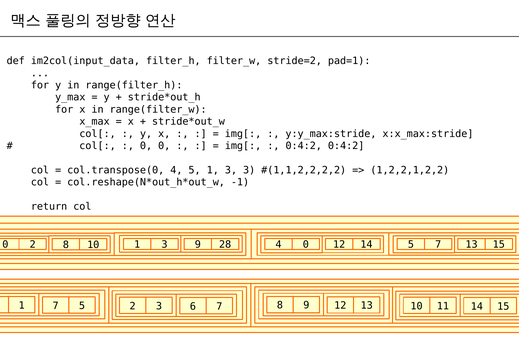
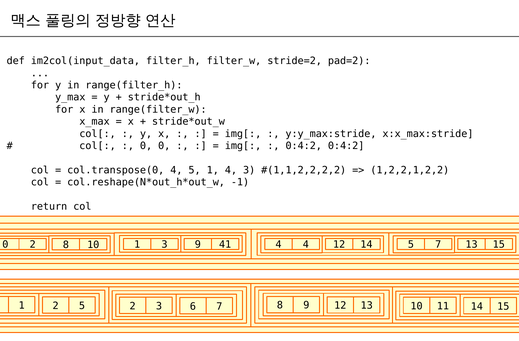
pad=1: pad=1 -> pad=2 (349, 61)
5 1 3: 3 -> 4 (231, 170)
28: 28 -> 41 (225, 245)
4 0: 0 -> 4 (306, 245)
1 7: 7 -> 2 (56, 306)
